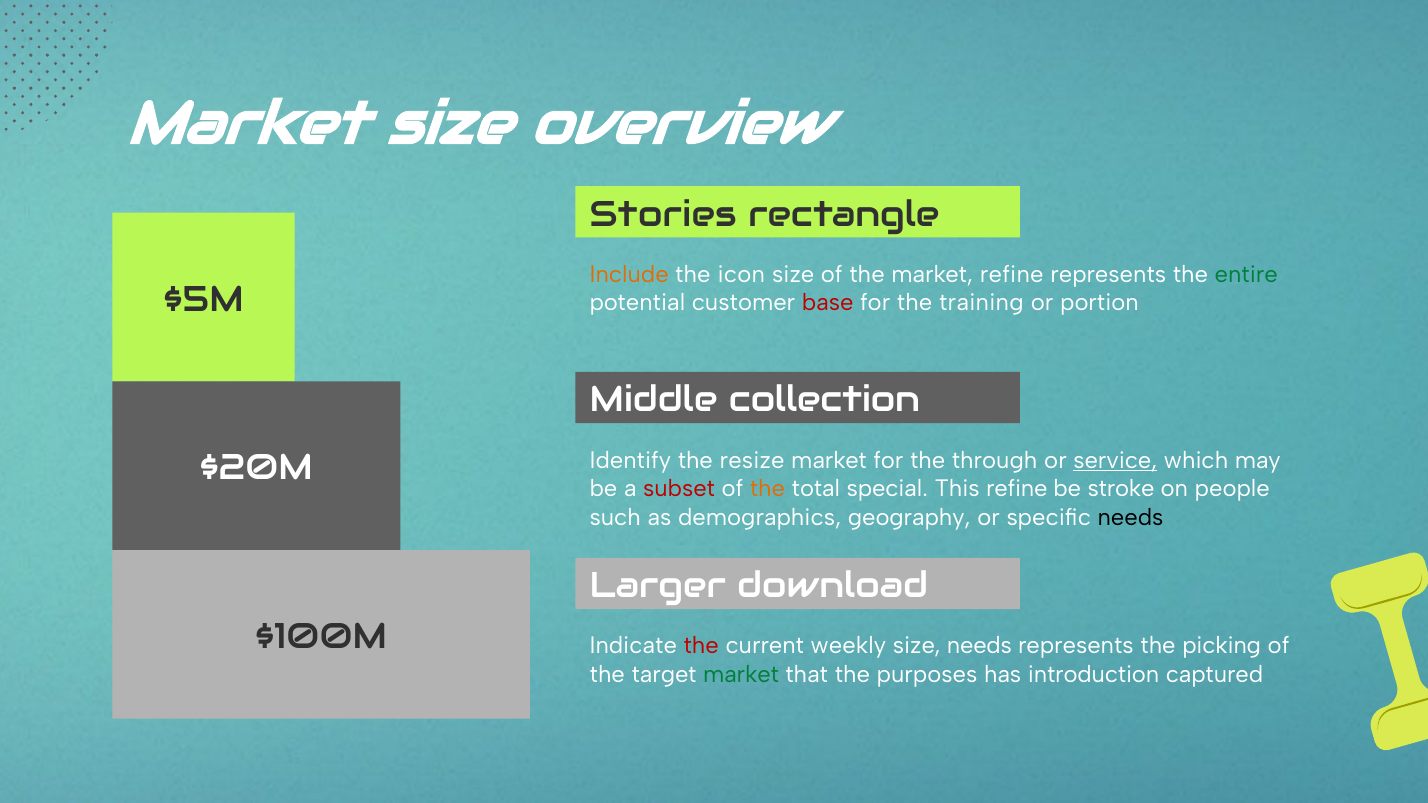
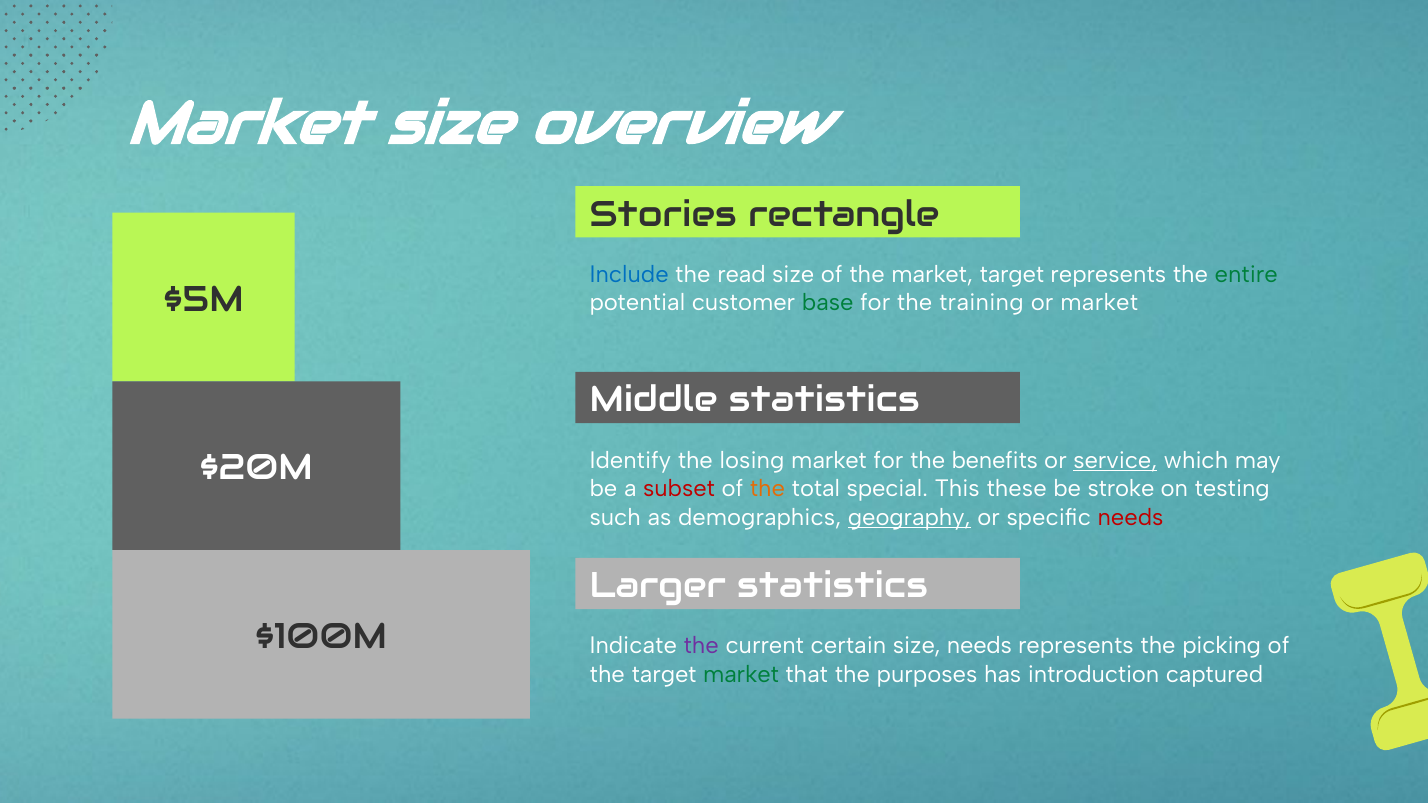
Include colour: orange -> blue (629, 274)
icon: icon -> read (741, 274)
market refine: refine -> target (1012, 274)
base colour: red -> green (828, 303)
or portion: portion -> market (1099, 303)
Middle collection: collection -> statistics (824, 400)
resize: resize -> losing (752, 460)
through: through -> benefits (995, 460)
This refine: refine -> these (1017, 489)
people: people -> testing (1232, 489)
geography underline: none -> present (909, 517)
needs colour: black -> red (1131, 517)
Larger download: download -> statistics (833, 586)
the colour: red -> purple (701, 646)
weekly: weekly -> certain (848, 646)
